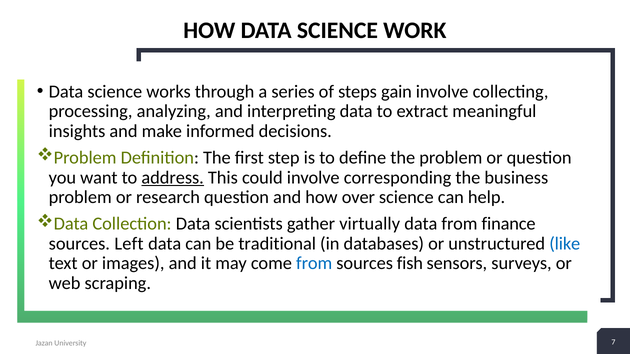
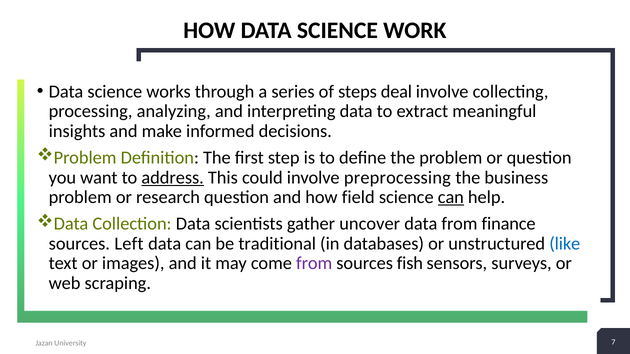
gain: gain -> deal (396, 92)
corresponding: corresponding -> preprocessing (397, 178)
over: over -> field (358, 197)
can underline: none -> present (451, 197)
virtually: virtually -> uncover (370, 224)
from colour: blue -> purple (314, 264)
